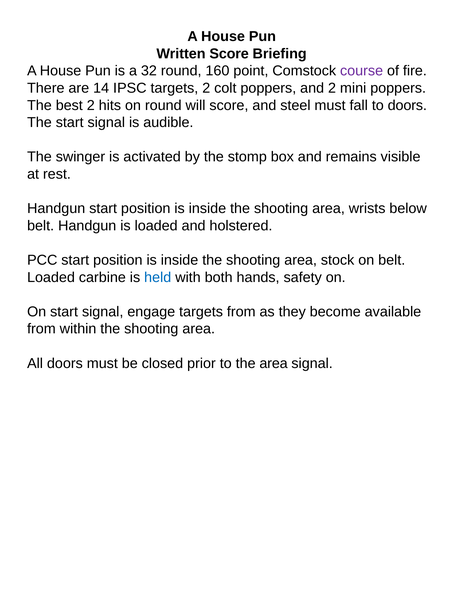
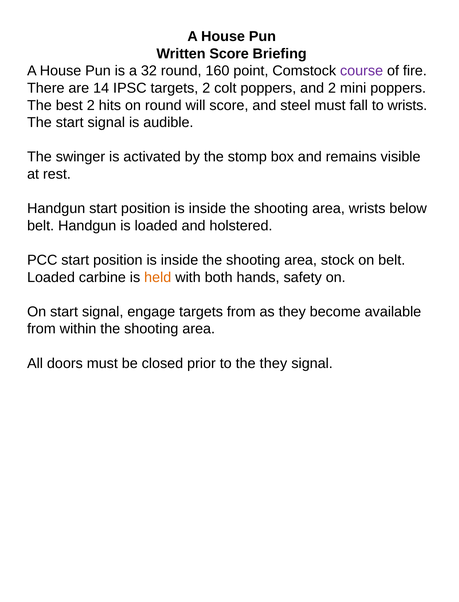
to doors: doors -> wrists (407, 105)
held colour: blue -> orange (158, 278)
the area: area -> they (273, 364)
